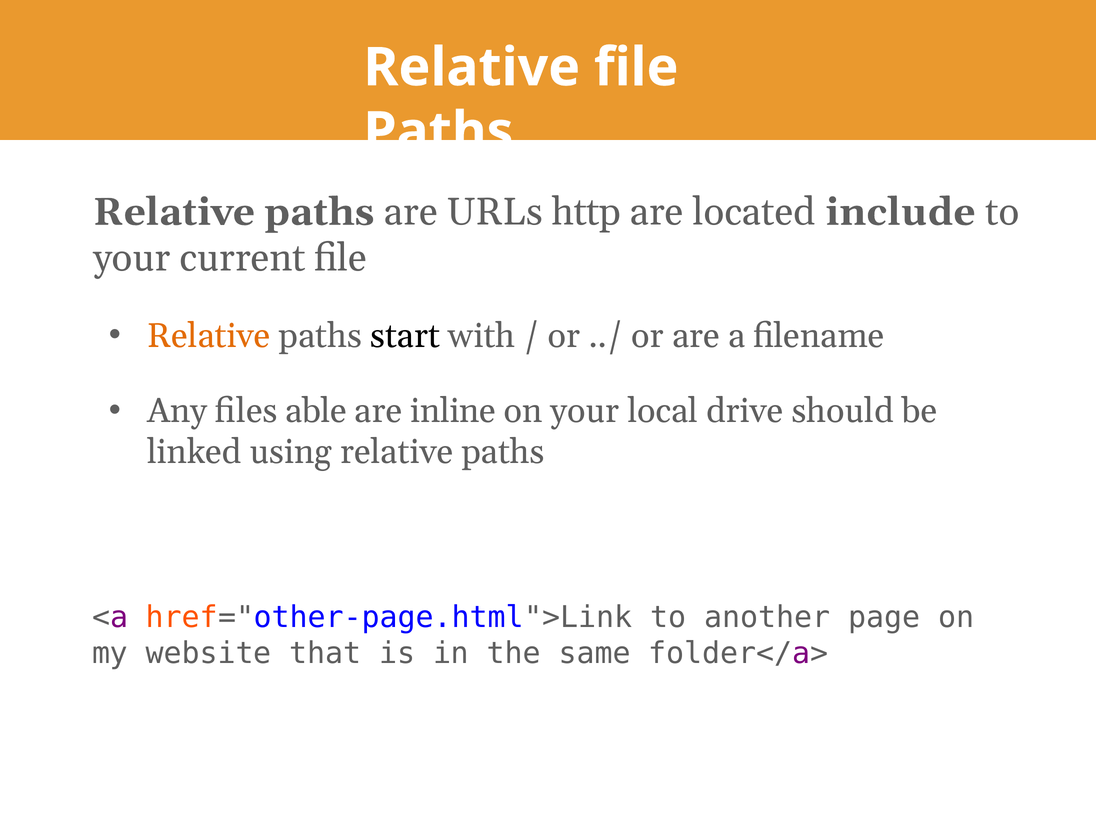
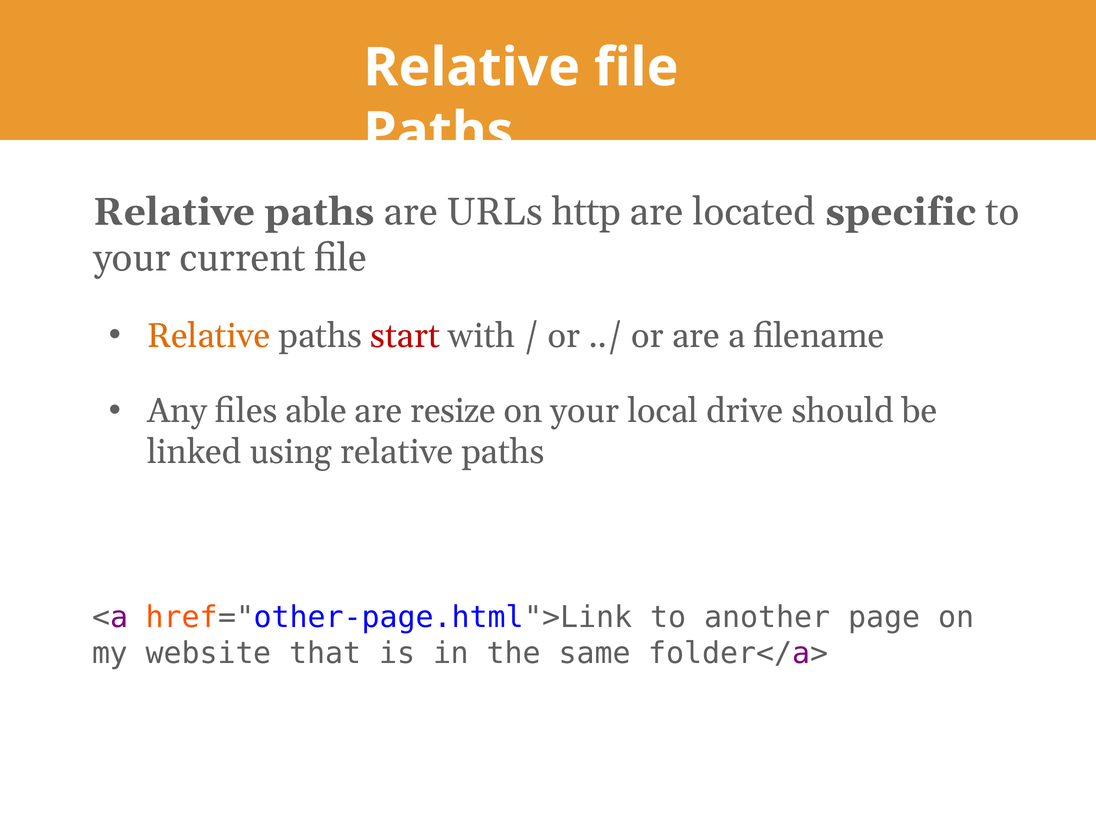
include: include -> specific (901, 212)
start colour: black -> red (405, 336)
inline: inline -> resize (453, 411)
